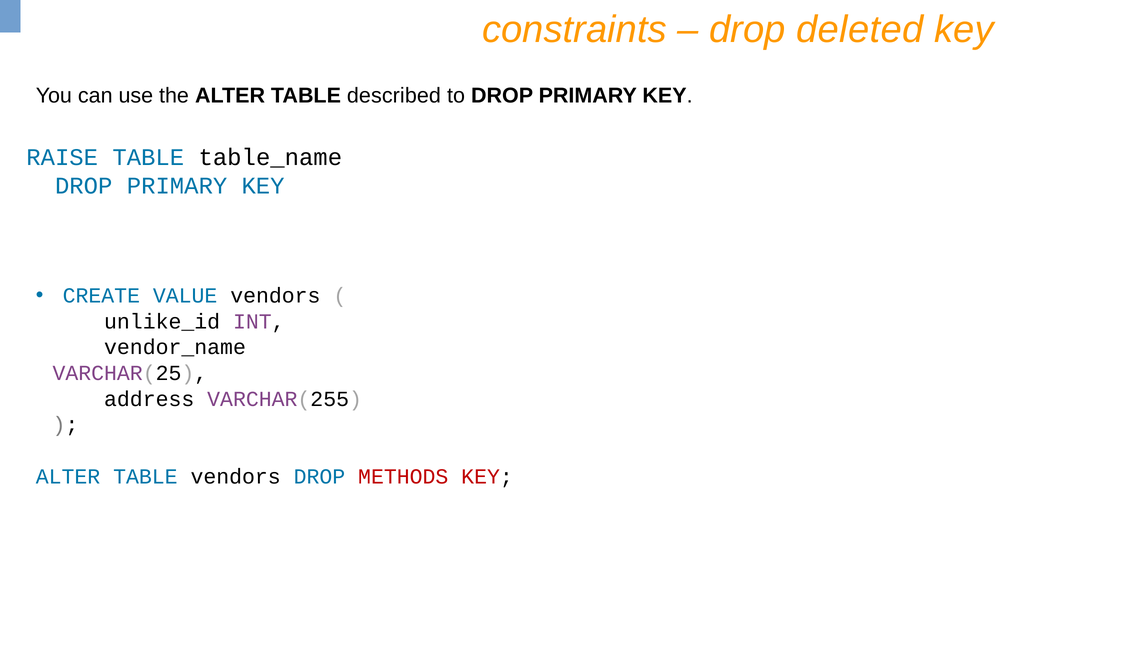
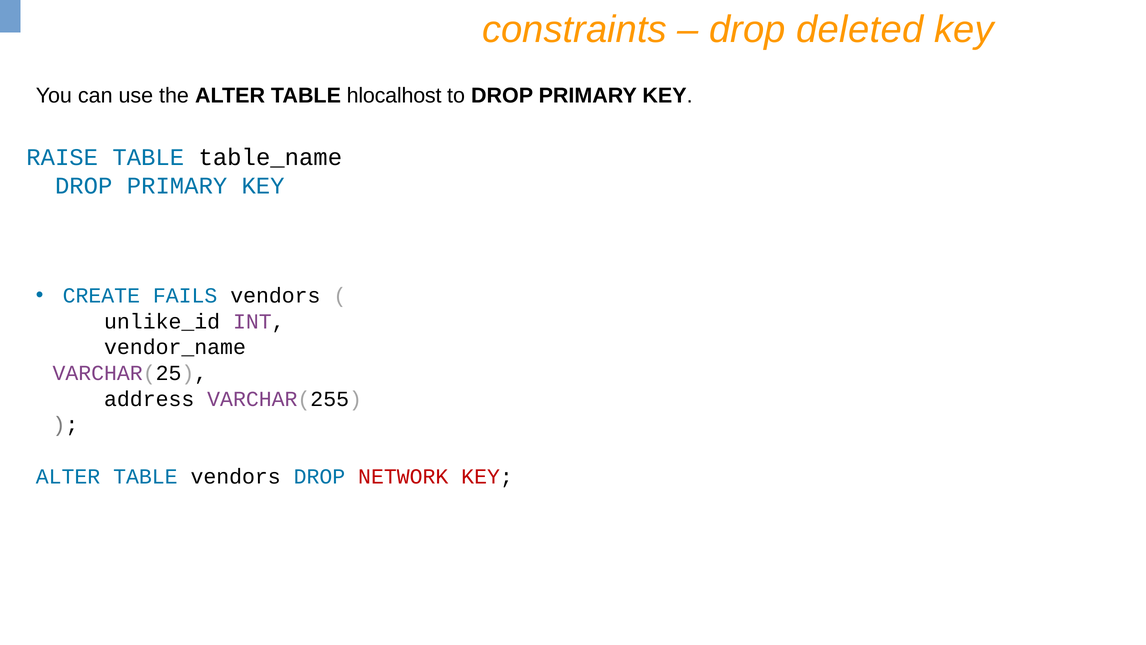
described: described -> hlocalhost (394, 95)
VALUE: VALUE -> FAILS (185, 296)
METHODS: METHODS -> NETWORK (403, 476)
